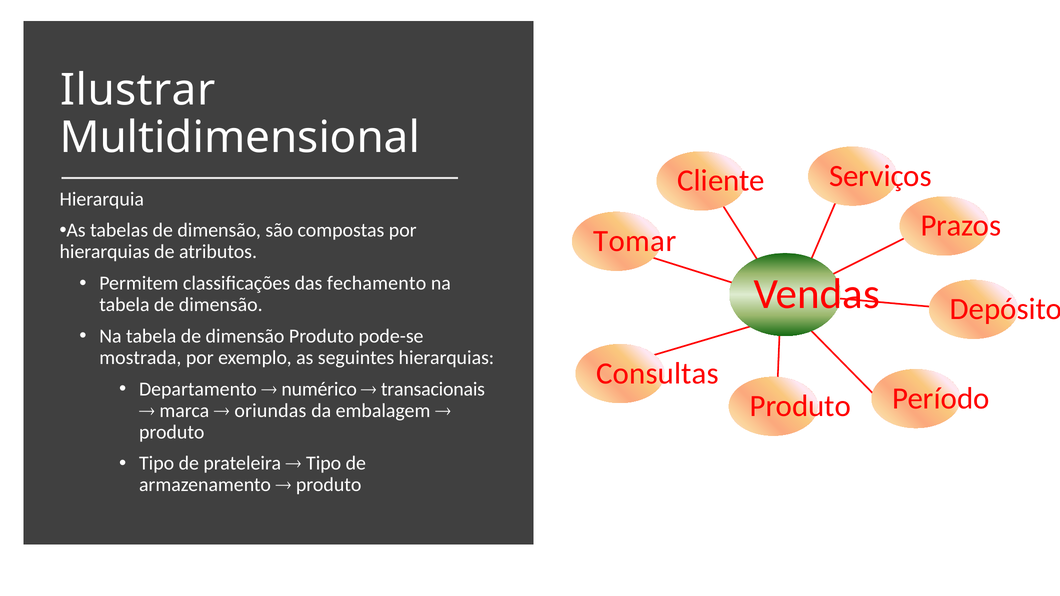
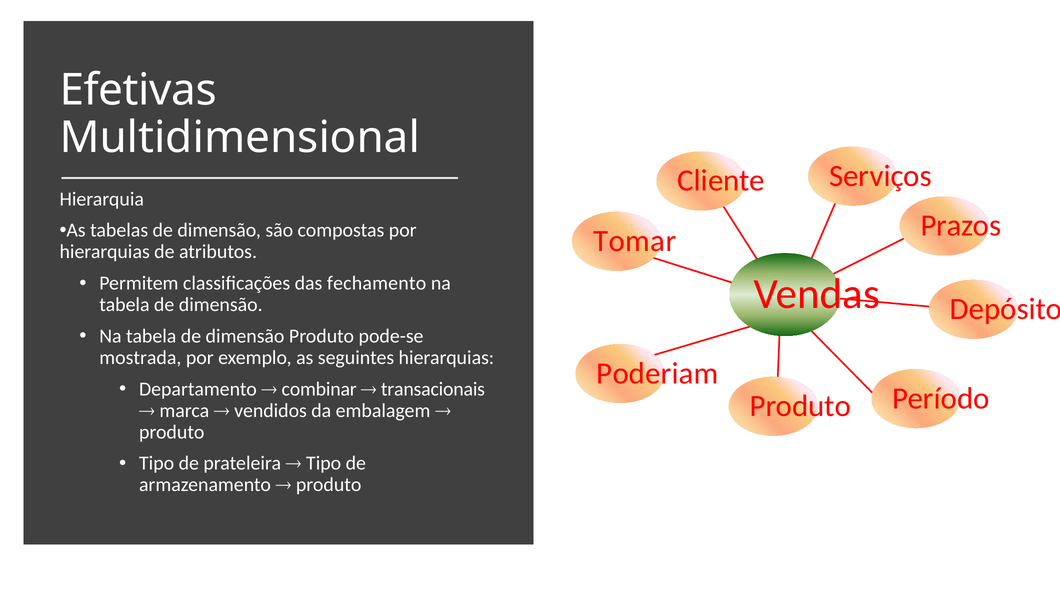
Ilustrar: Ilustrar -> Efetivas (138, 90)
Consultas: Consultas -> Poderiam (657, 373)
numérico: numérico -> combinar (319, 389)
oriundas: oriundas -> vendidos (271, 411)
